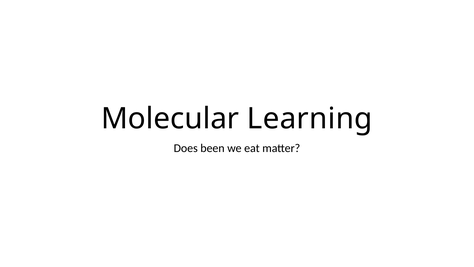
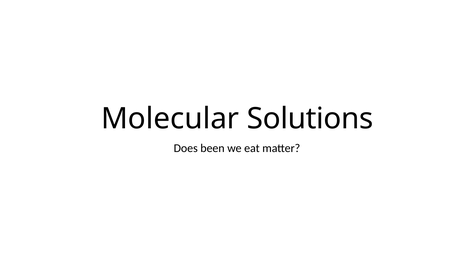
Learning: Learning -> Solutions (310, 118)
